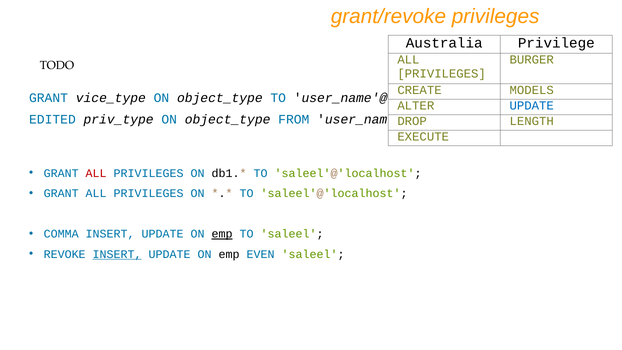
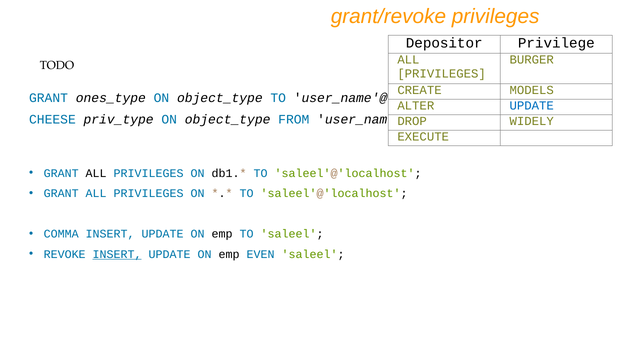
Australia: Australia -> Depositor (444, 43)
vice_type: vice_type -> ones_type (111, 98)
EDITED: EDITED -> CHEESE (52, 119)
LENGTH: LENGTH -> WIDELY (532, 121)
ALL colour: red -> black (96, 173)
emp underline: present -> none (222, 234)
